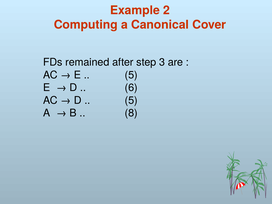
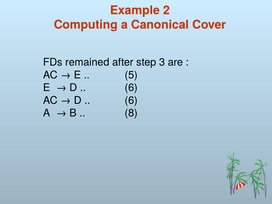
5: 5 -> 6 (131, 100)
